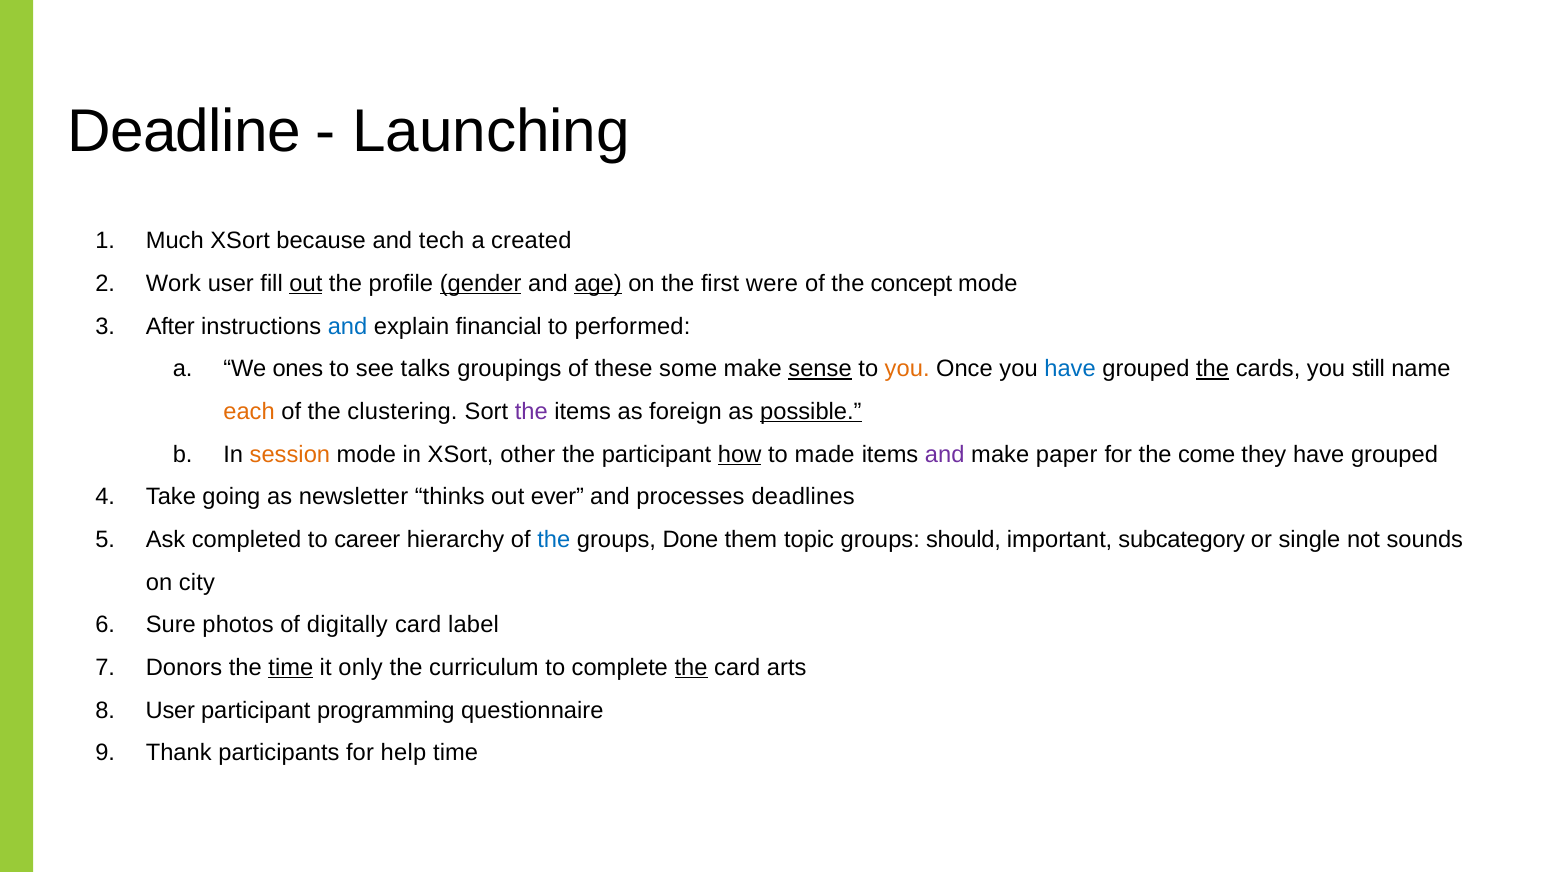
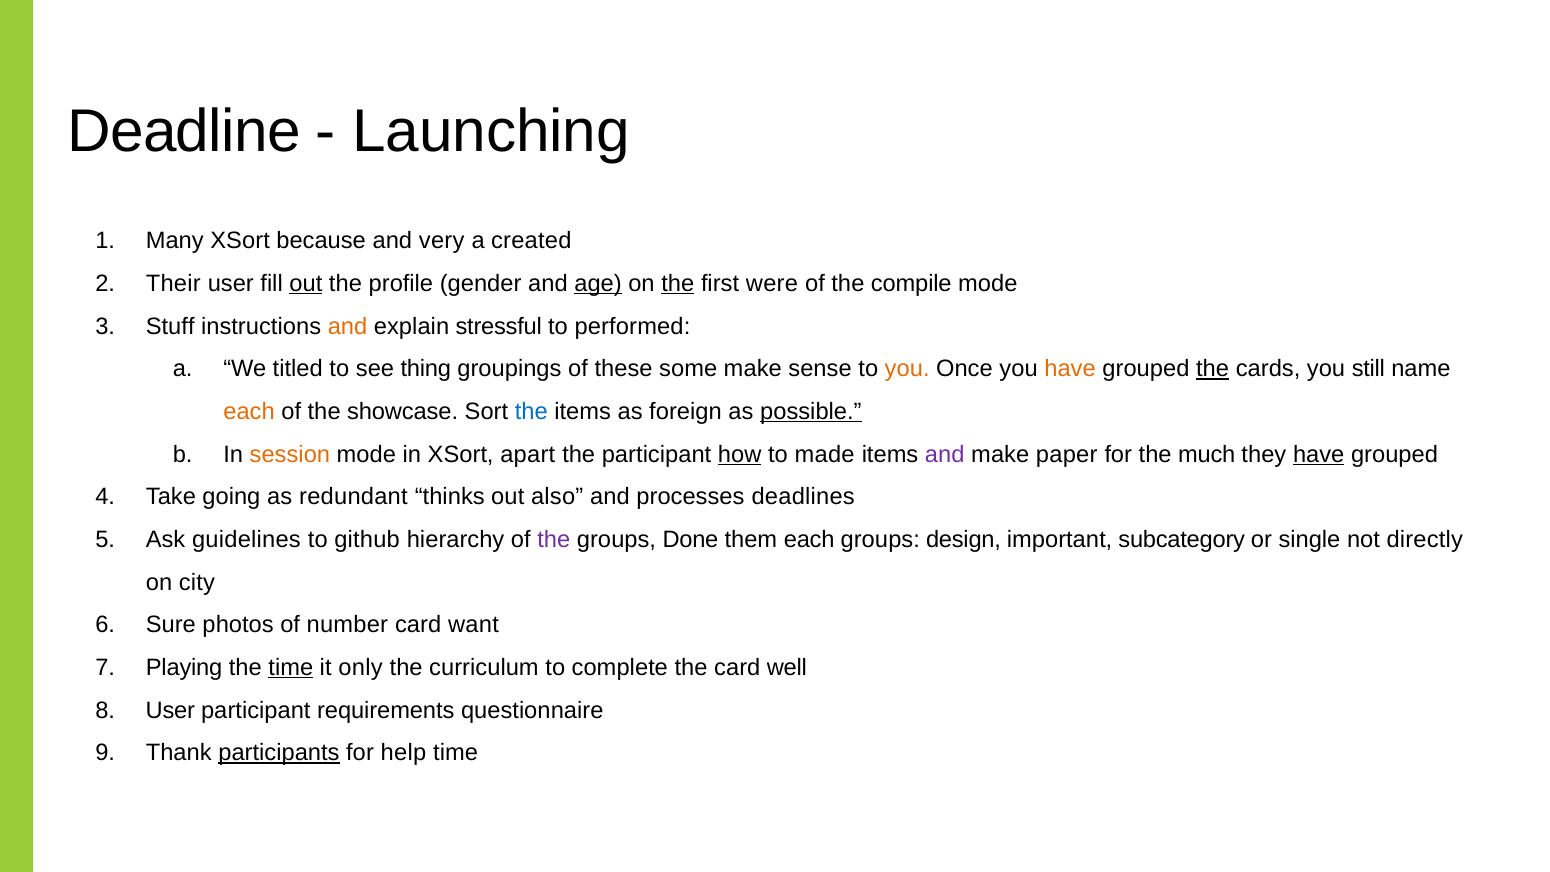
Much: Much -> Many (175, 241)
tech: tech -> very (442, 241)
Work: Work -> Their (173, 284)
gender underline: present -> none (481, 284)
the underline: none -> present (678, 284)
concept: concept -> compile (911, 284)
After: After -> Stuff (170, 326)
and colour: blue -> orange (347, 326)
financial: financial -> stressful (499, 326)
ones: ones -> titled (298, 369)
talks: talks -> thing (426, 369)
sense underline: present -> none (820, 369)
have colour: blue -> orange (1070, 369)
clustering: clustering -> showcase (403, 412)
the colour: purple -> blue (531, 412)
other: other -> apart (528, 454)
come: come -> much (1207, 454)
have underline: none -> present (1319, 454)
newsletter: newsletter -> redundant (353, 497)
ever: ever -> also (557, 497)
completed: completed -> guidelines (246, 540)
career: career -> github (367, 540)
the colour: blue -> purple (554, 540)
them topic: topic -> each (809, 540)
should: should -> design (963, 540)
sounds: sounds -> directly (1425, 540)
digitally: digitally -> number (347, 625)
label: label -> want (474, 625)
Donors: Donors -> Playing (184, 667)
the underline: present -> none (691, 667)
arts: arts -> well (787, 667)
programming: programming -> requirements (386, 710)
participants underline: none -> present (279, 753)
